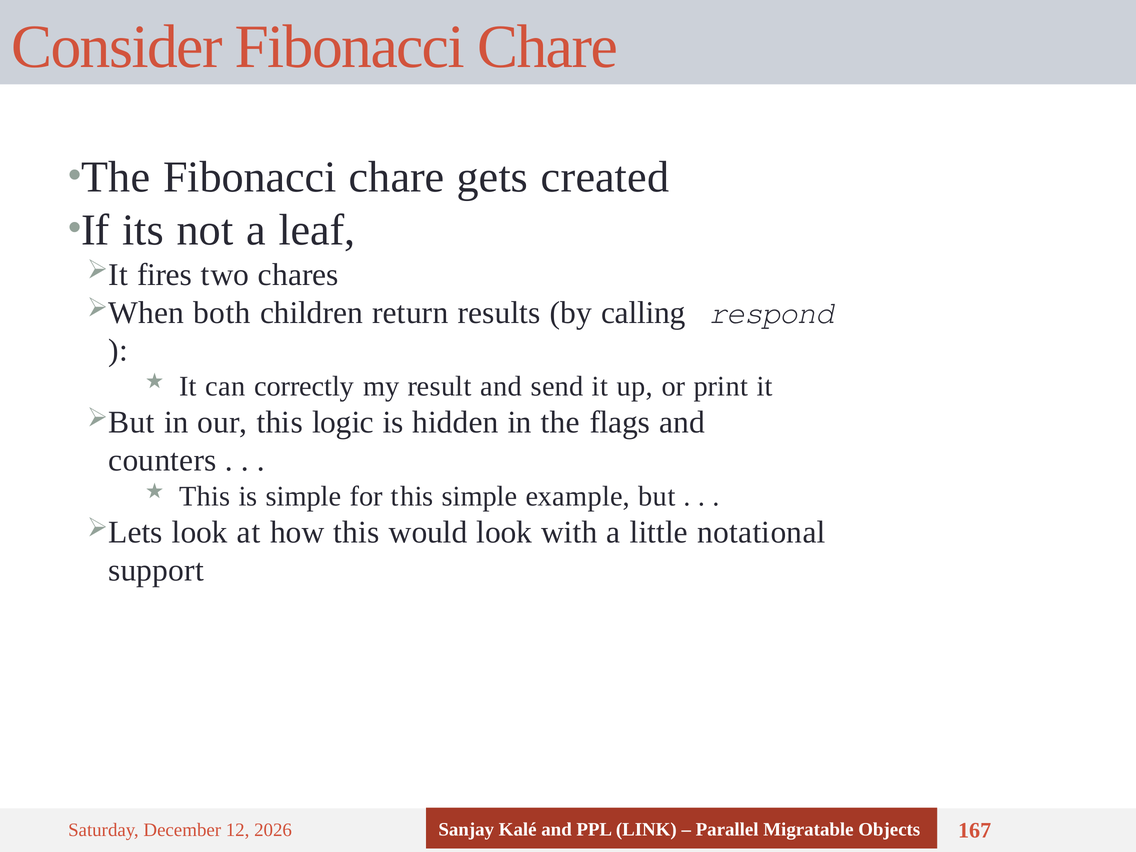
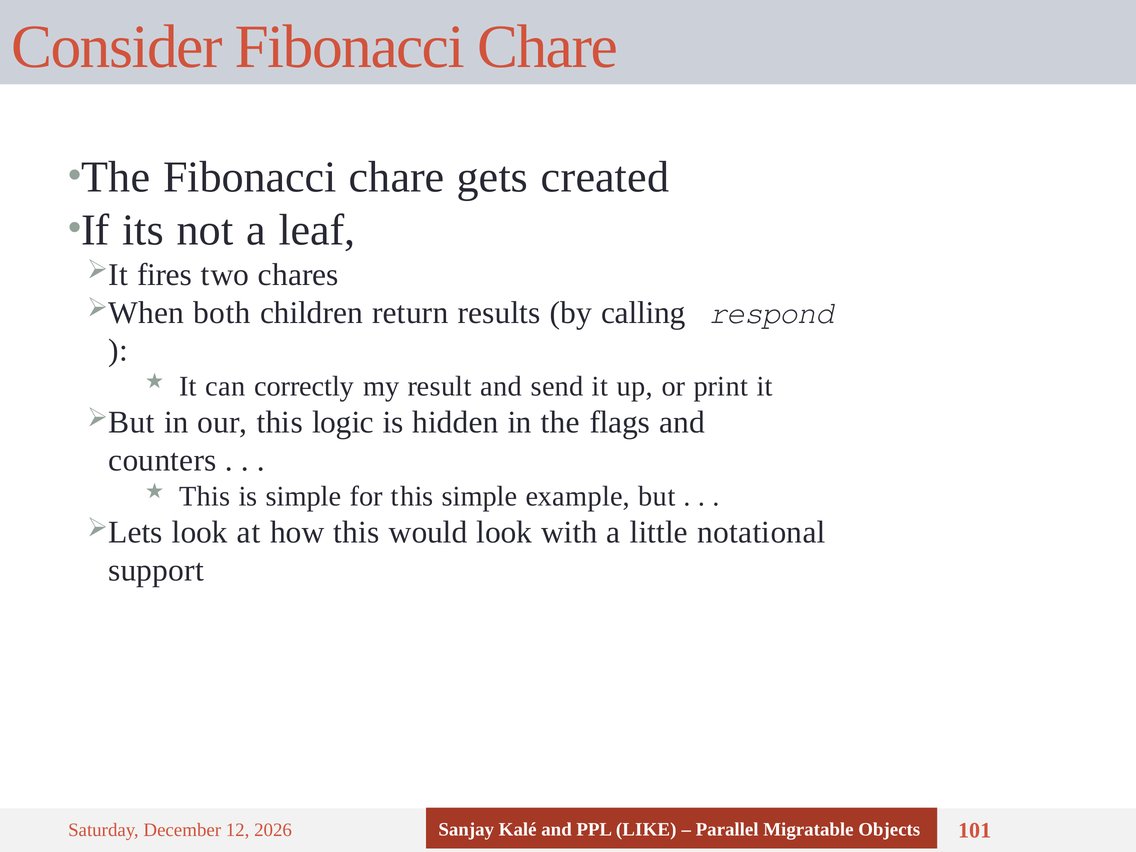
LINK: LINK -> LIKE (646, 829)
167: 167 -> 101 (975, 830)
